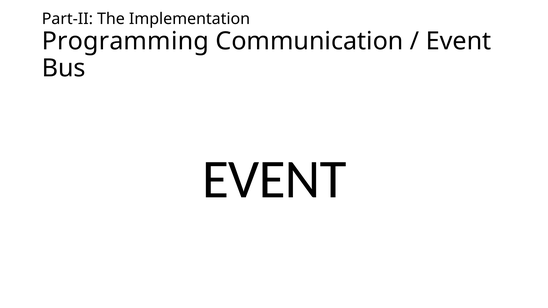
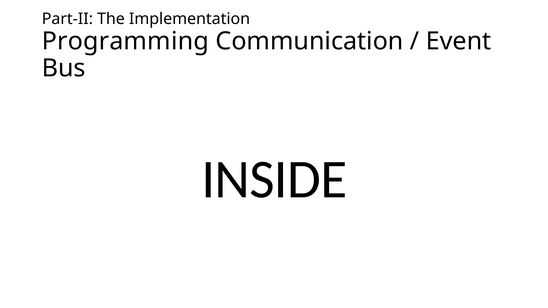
EVENT: EVENT -> INSIDE (274, 180)
